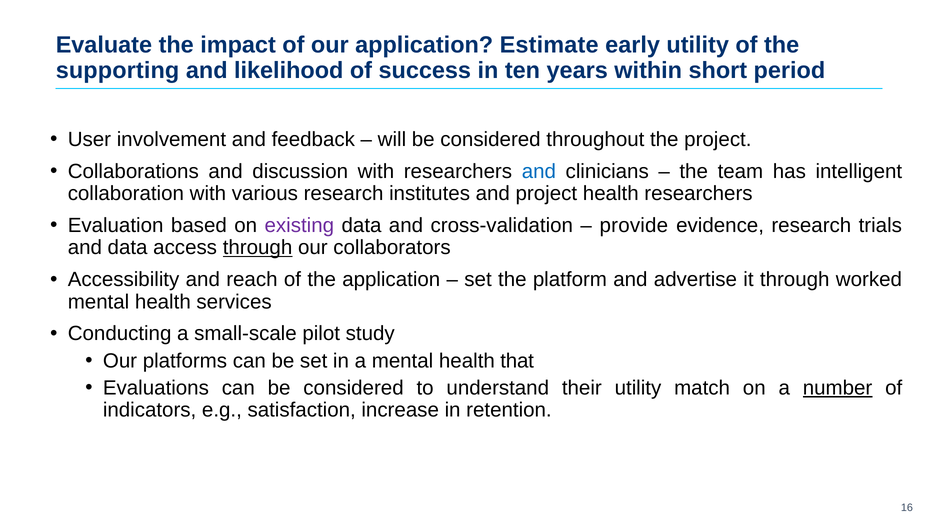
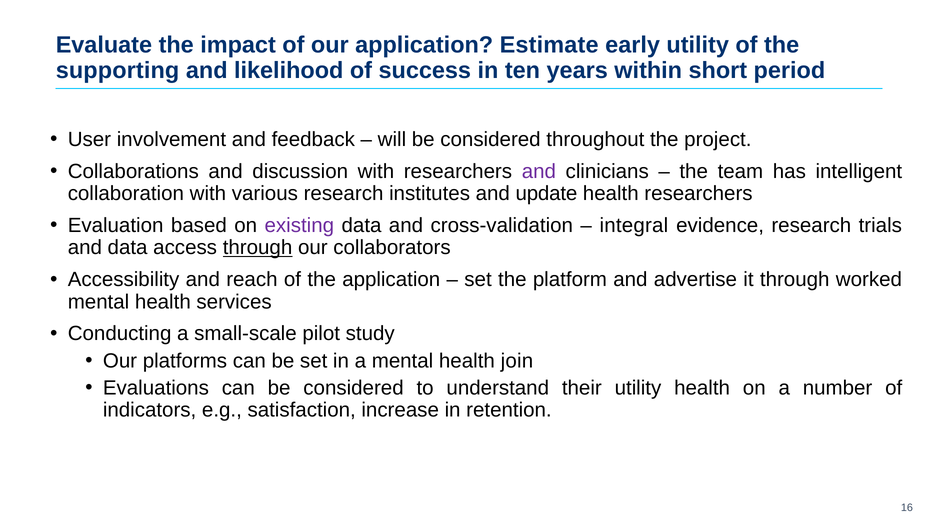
and colour: blue -> purple (539, 171)
and project: project -> update (546, 193)
provide: provide -> integral (634, 225)
that: that -> join (517, 361)
utility match: match -> health (702, 388)
number underline: present -> none (838, 388)
